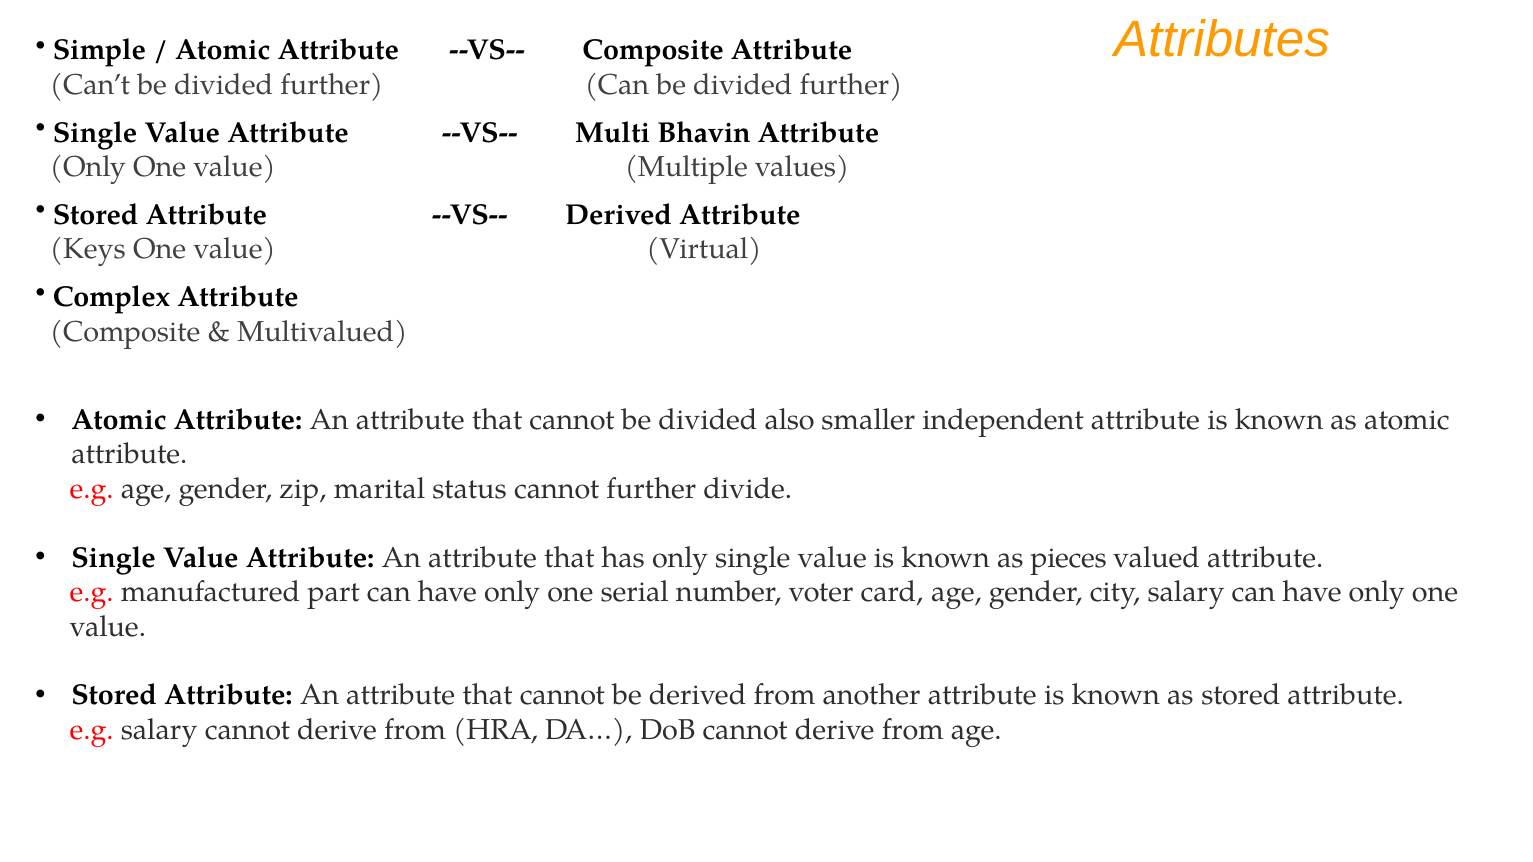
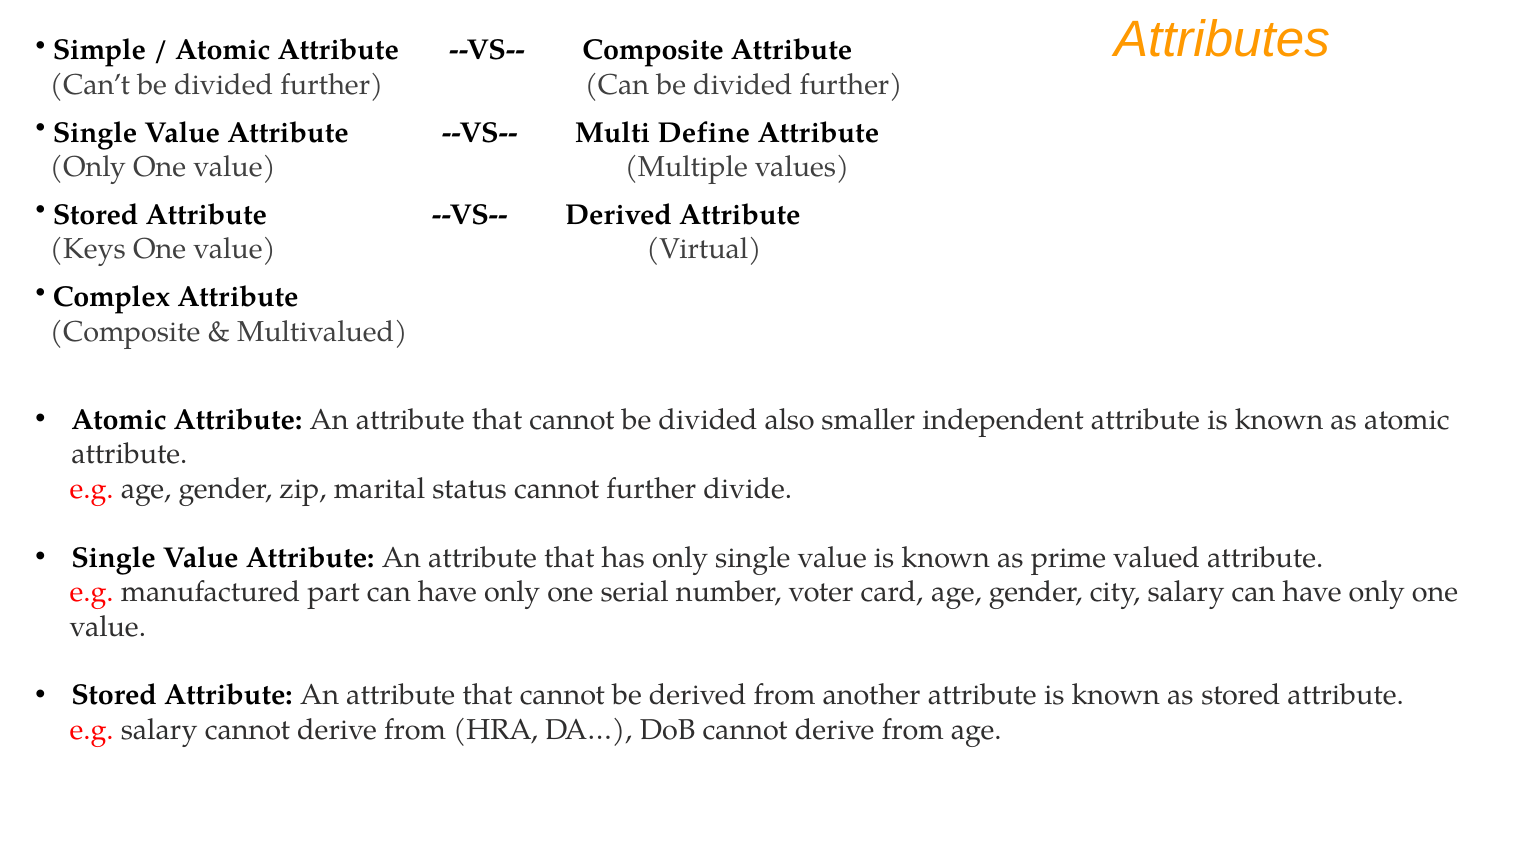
Bhavin: Bhavin -> Define (704, 133)
pieces: pieces -> prime (1069, 558)
